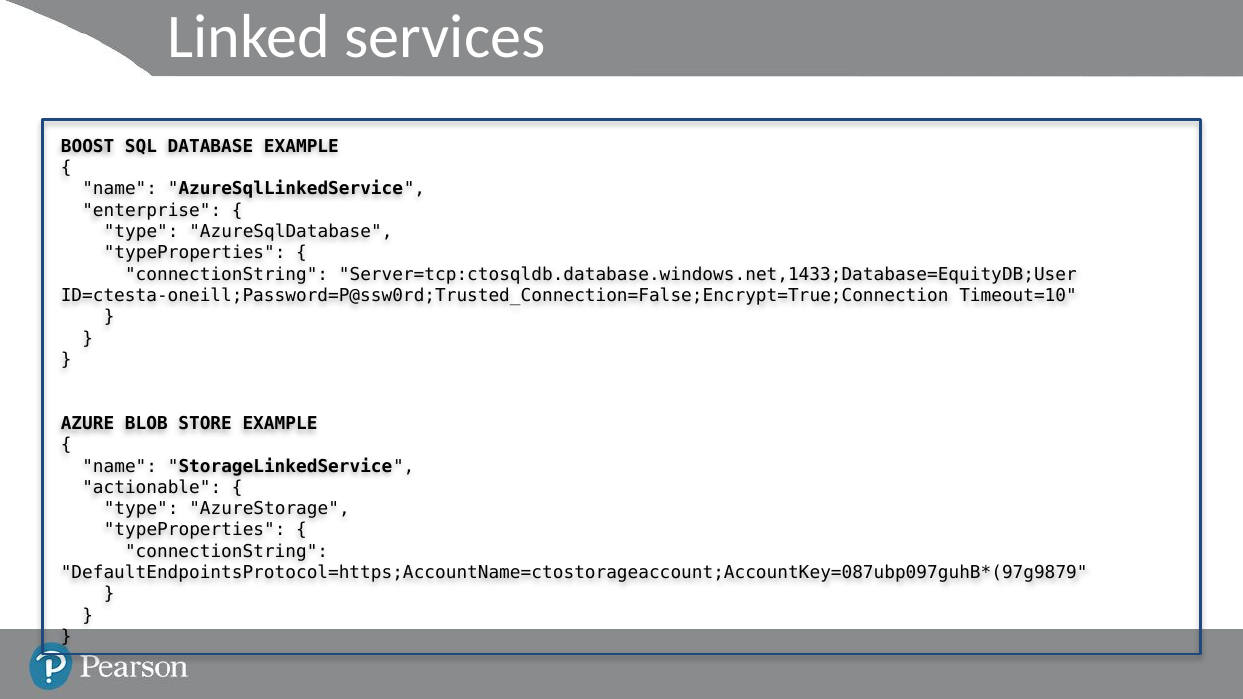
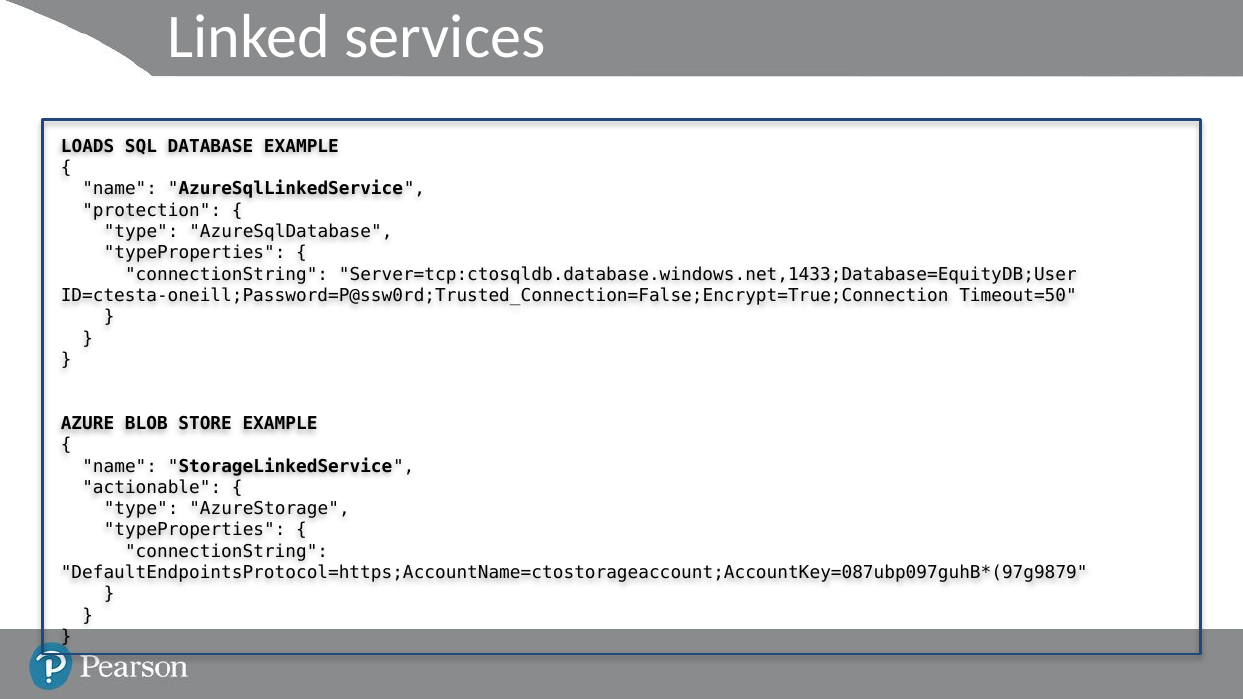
BOOST: BOOST -> LOADS (88, 146)
enterprise: enterprise -> protection (152, 210)
Timeout=10: Timeout=10 -> Timeout=50 (1018, 296)
